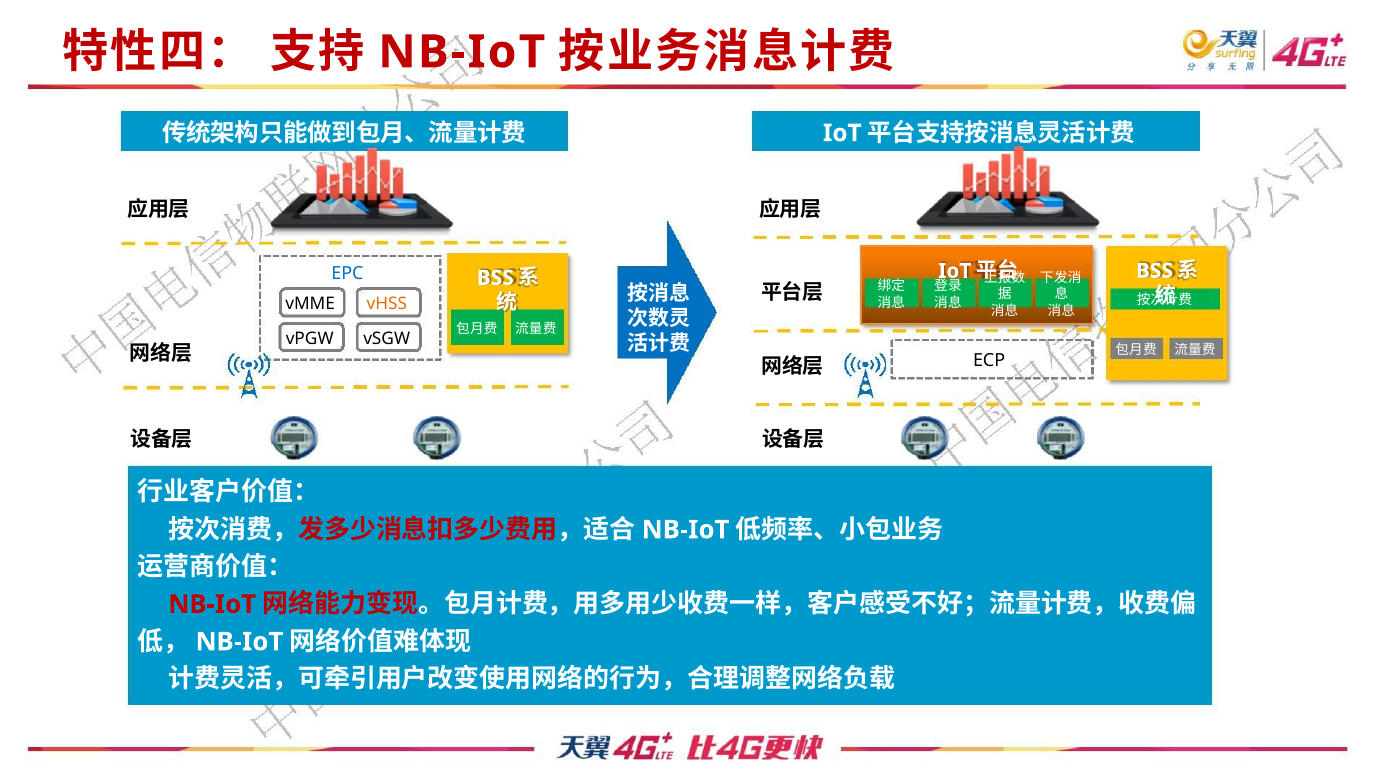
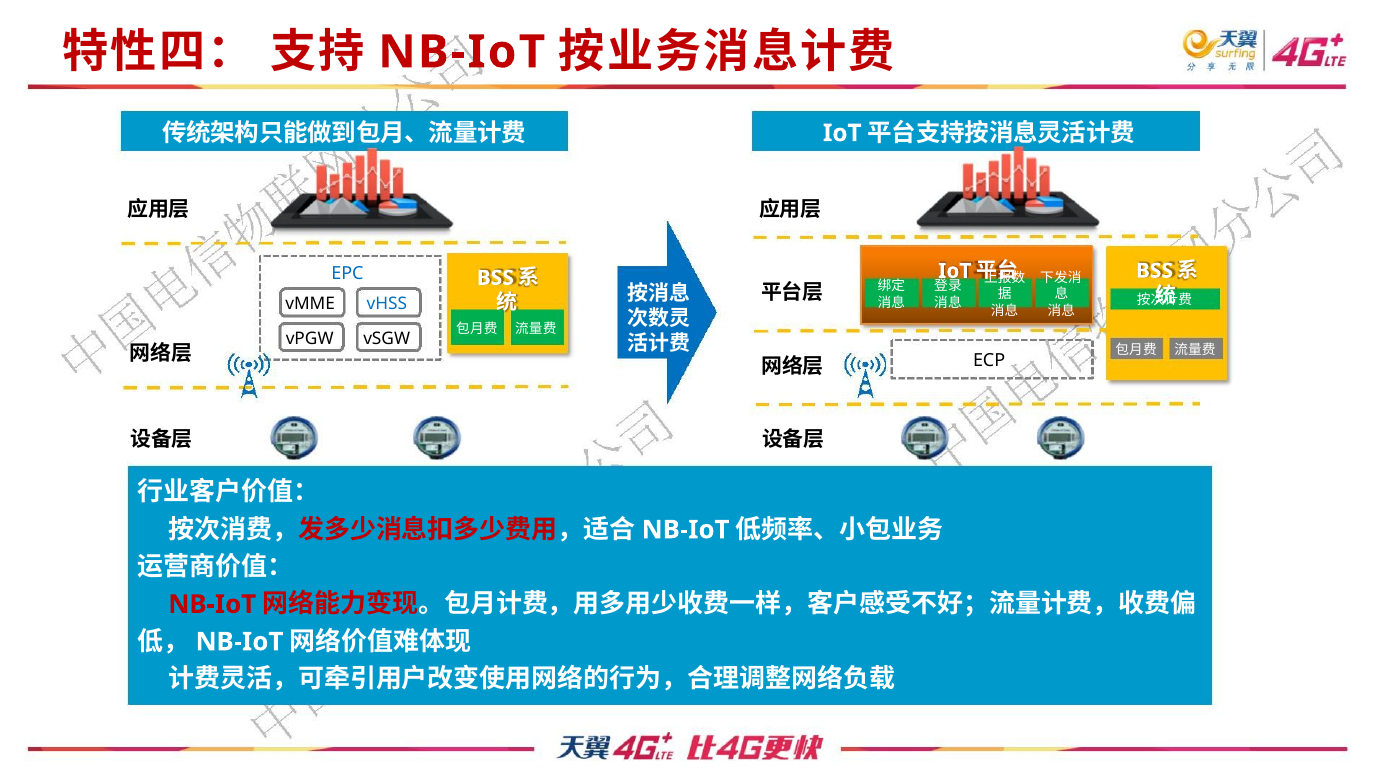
vHSS colour: orange -> blue (387, 304)
